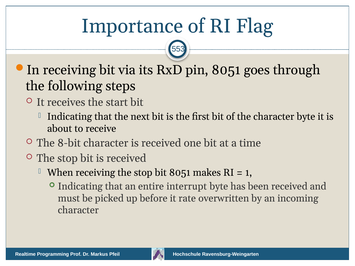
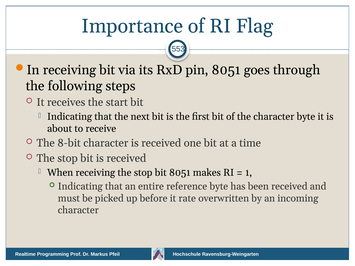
interrupt: interrupt -> reference (187, 187)
